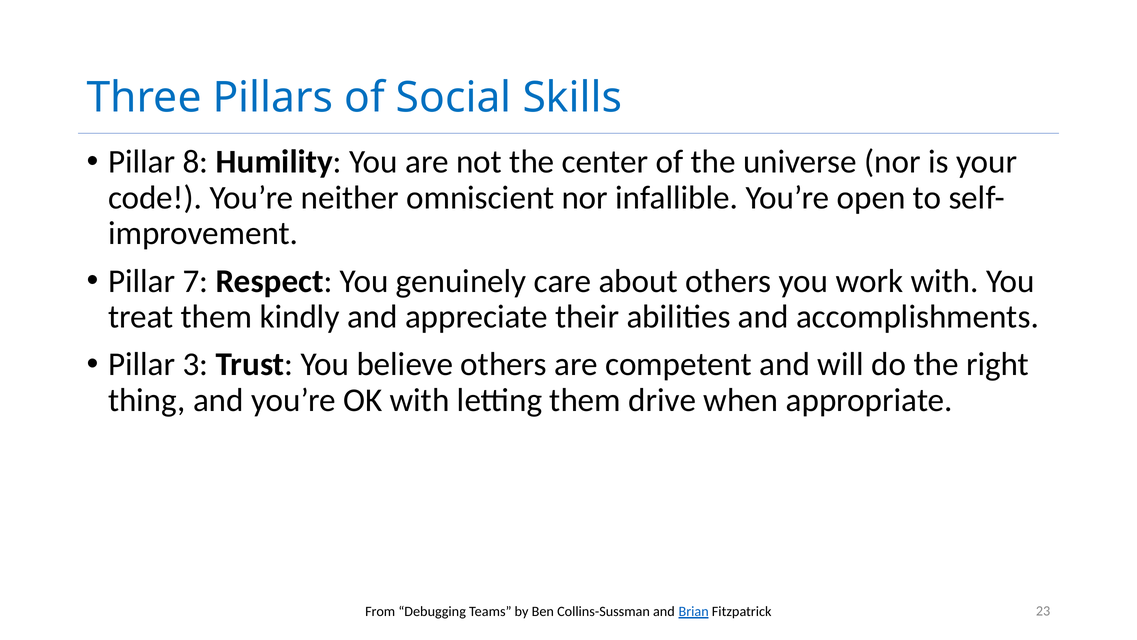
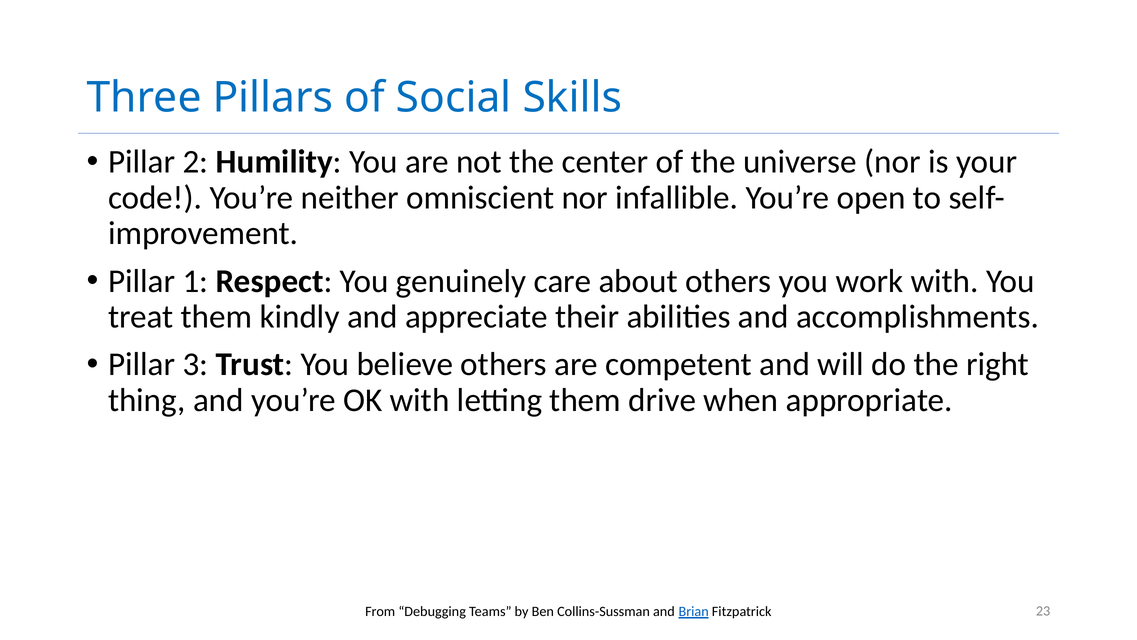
8: 8 -> 2 (196, 162)
7: 7 -> 1 (196, 281)
